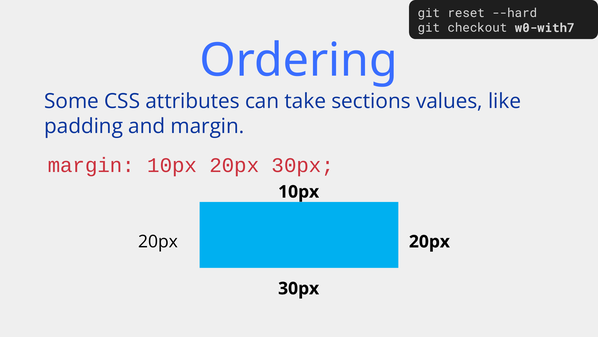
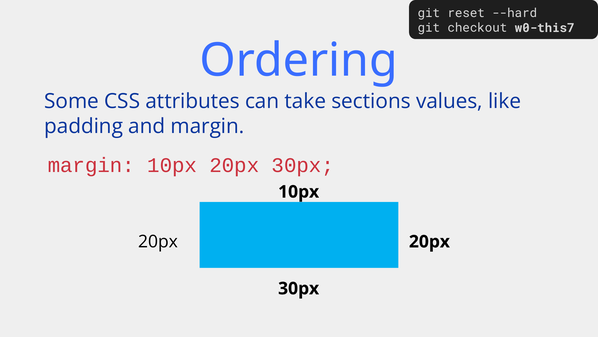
w0-with7: w0-with7 -> w0-this7 (545, 28)
